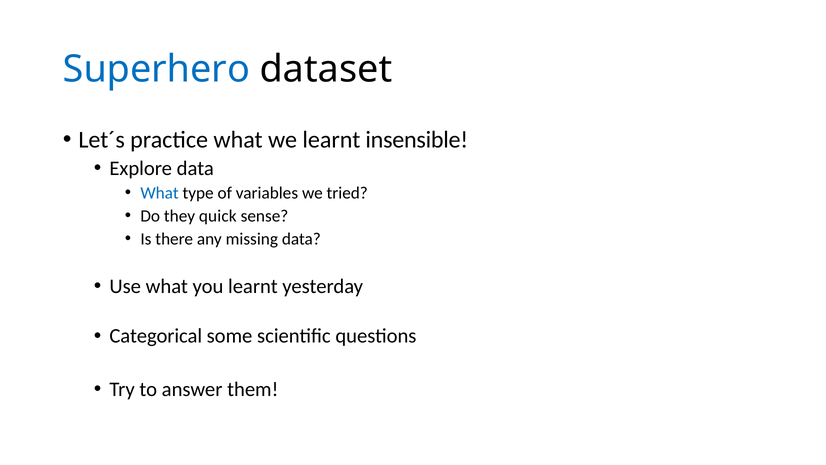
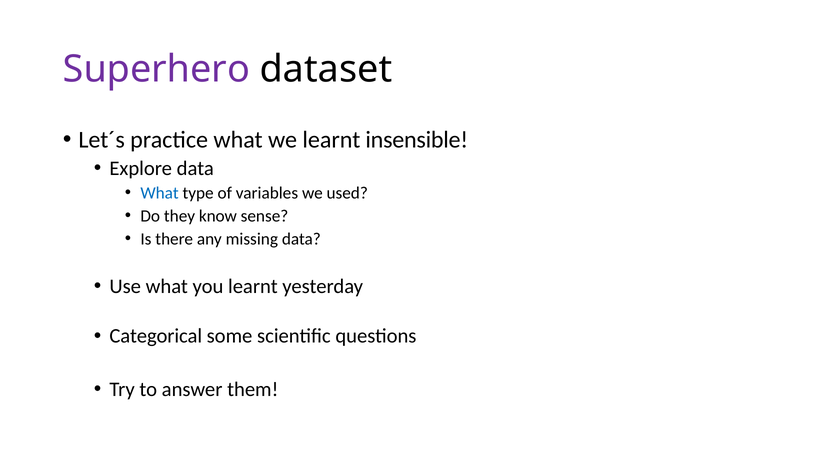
Superhero colour: blue -> purple (156, 69)
tried: tried -> used (347, 193)
quick: quick -> know (218, 216)
